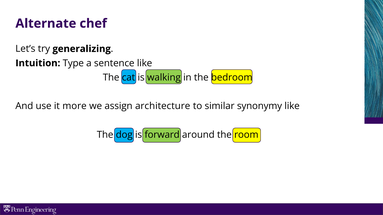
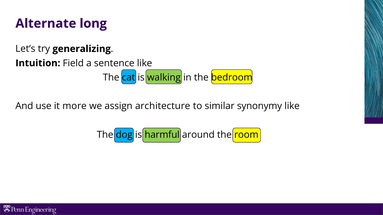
chef: chef -> long (93, 24)
Type: Type -> Field (73, 63)
forward: forward -> harmful (162, 135)
